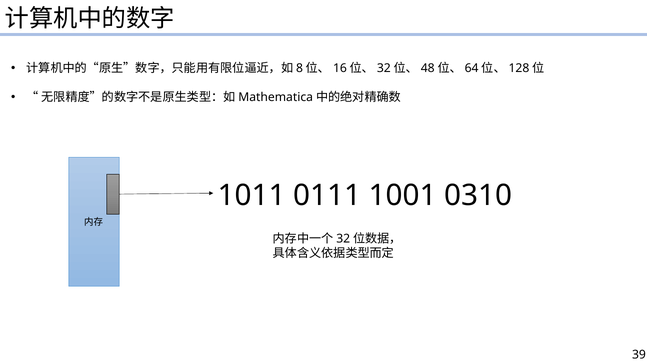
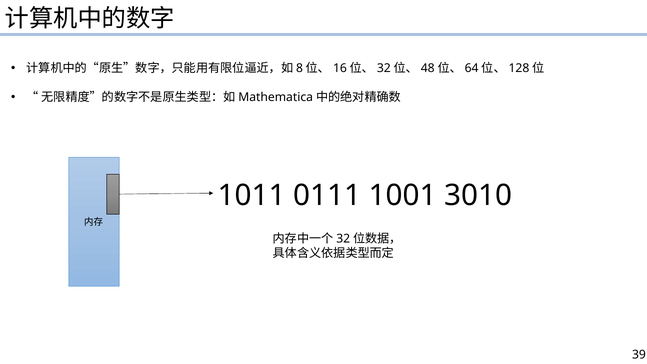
0310: 0310 -> 3010 (478, 195)
